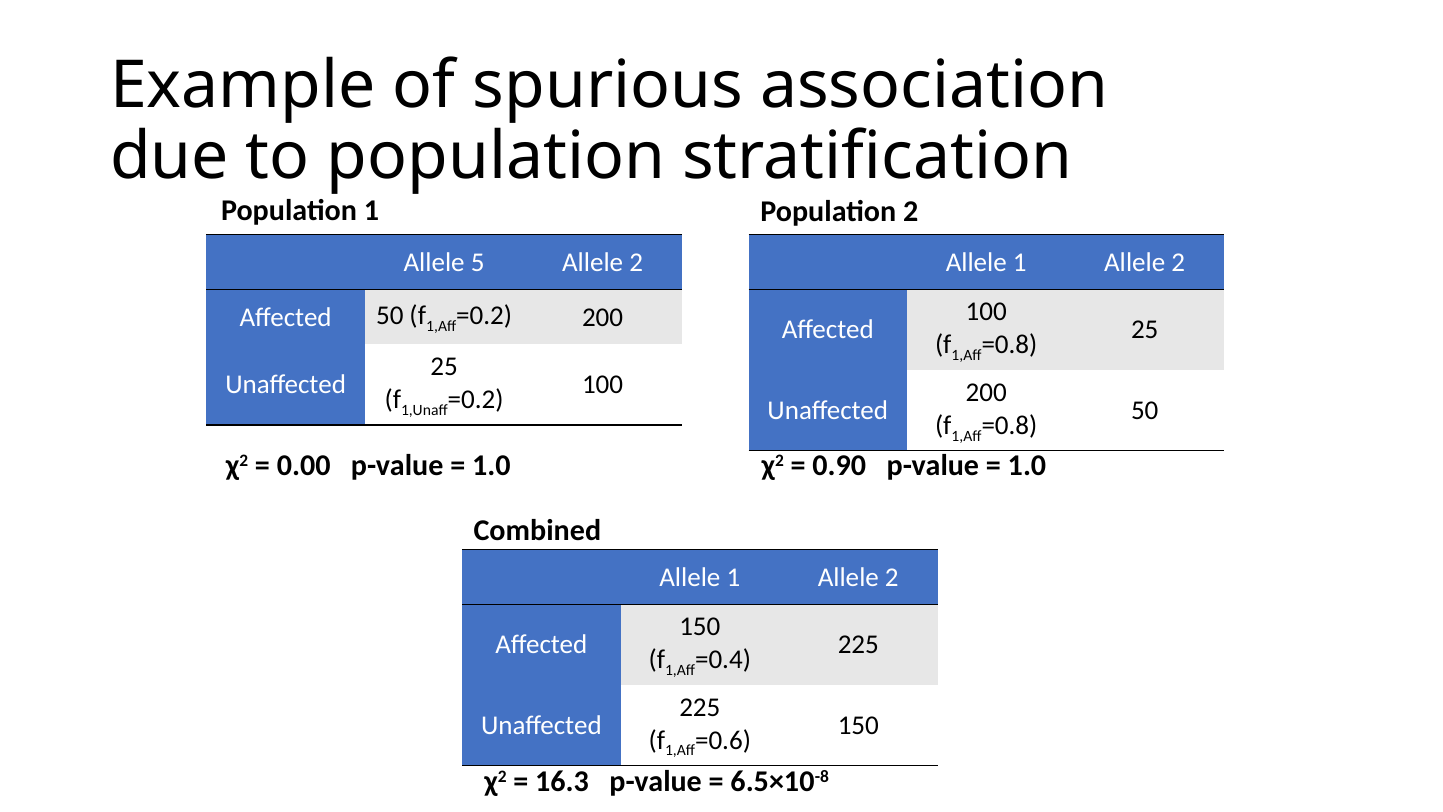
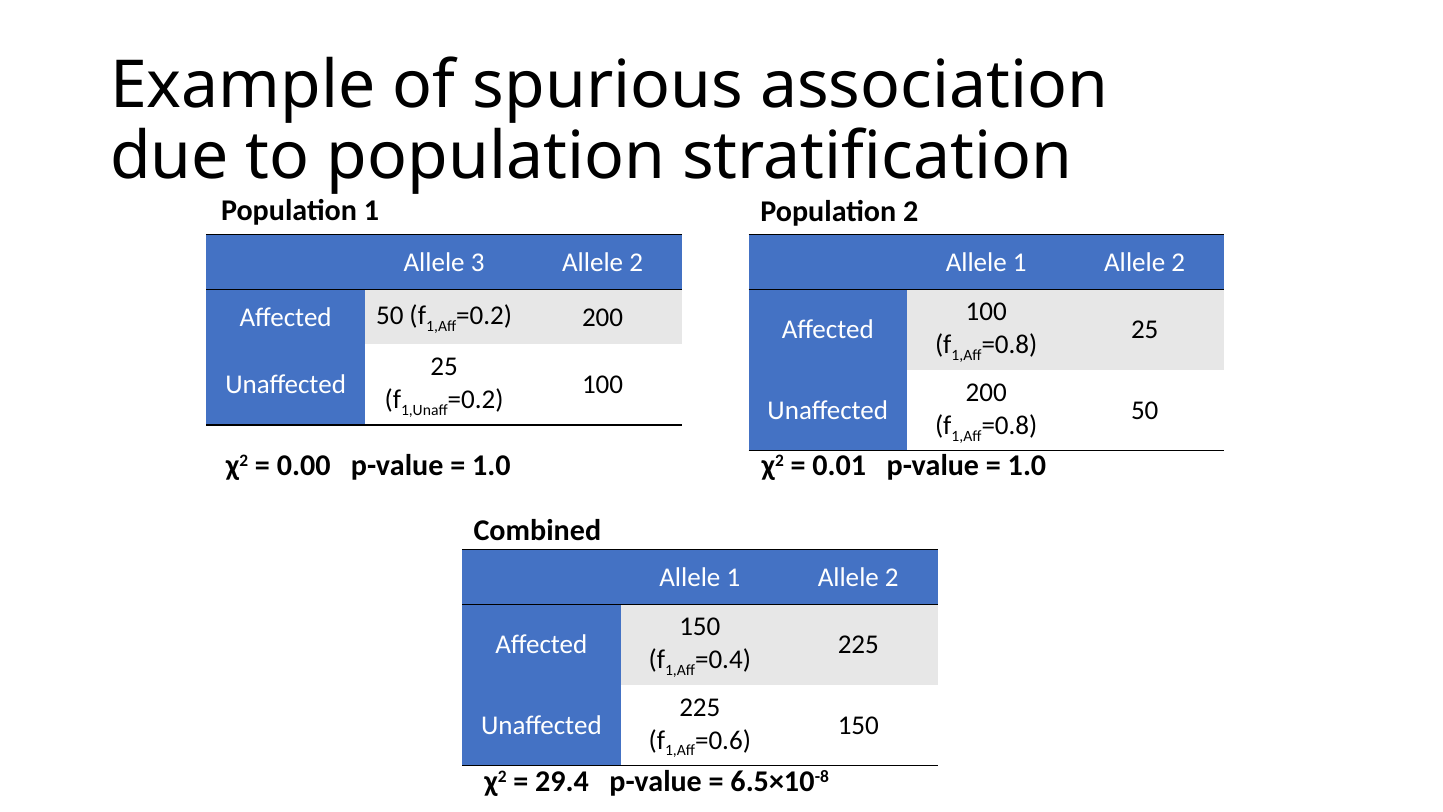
5: 5 -> 3 (478, 262)
0.90: 0.90 -> 0.01 (839, 465)
16.3: 16.3 -> 29.4 (562, 781)
